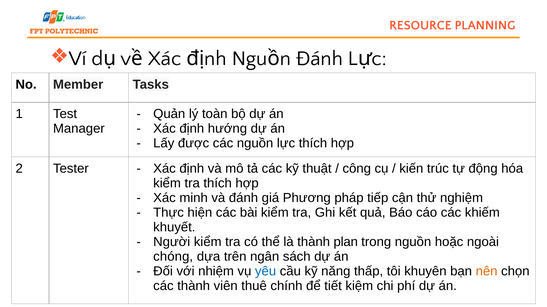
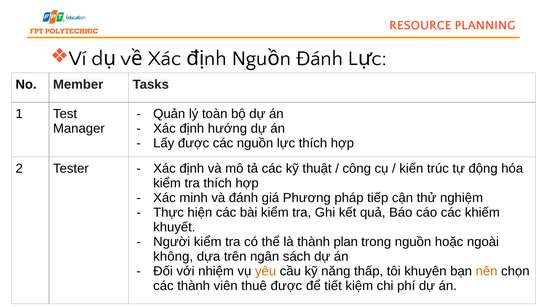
chóng: chóng -> không (173, 257)
yêu colour: blue -> orange (266, 272)
thuê chính: chính -> được (286, 286)
